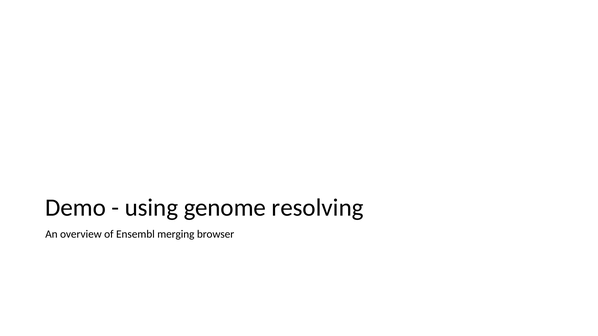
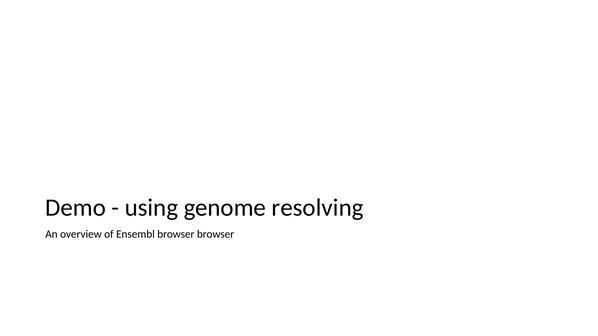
Ensembl merging: merging -> browser (176, 234)
